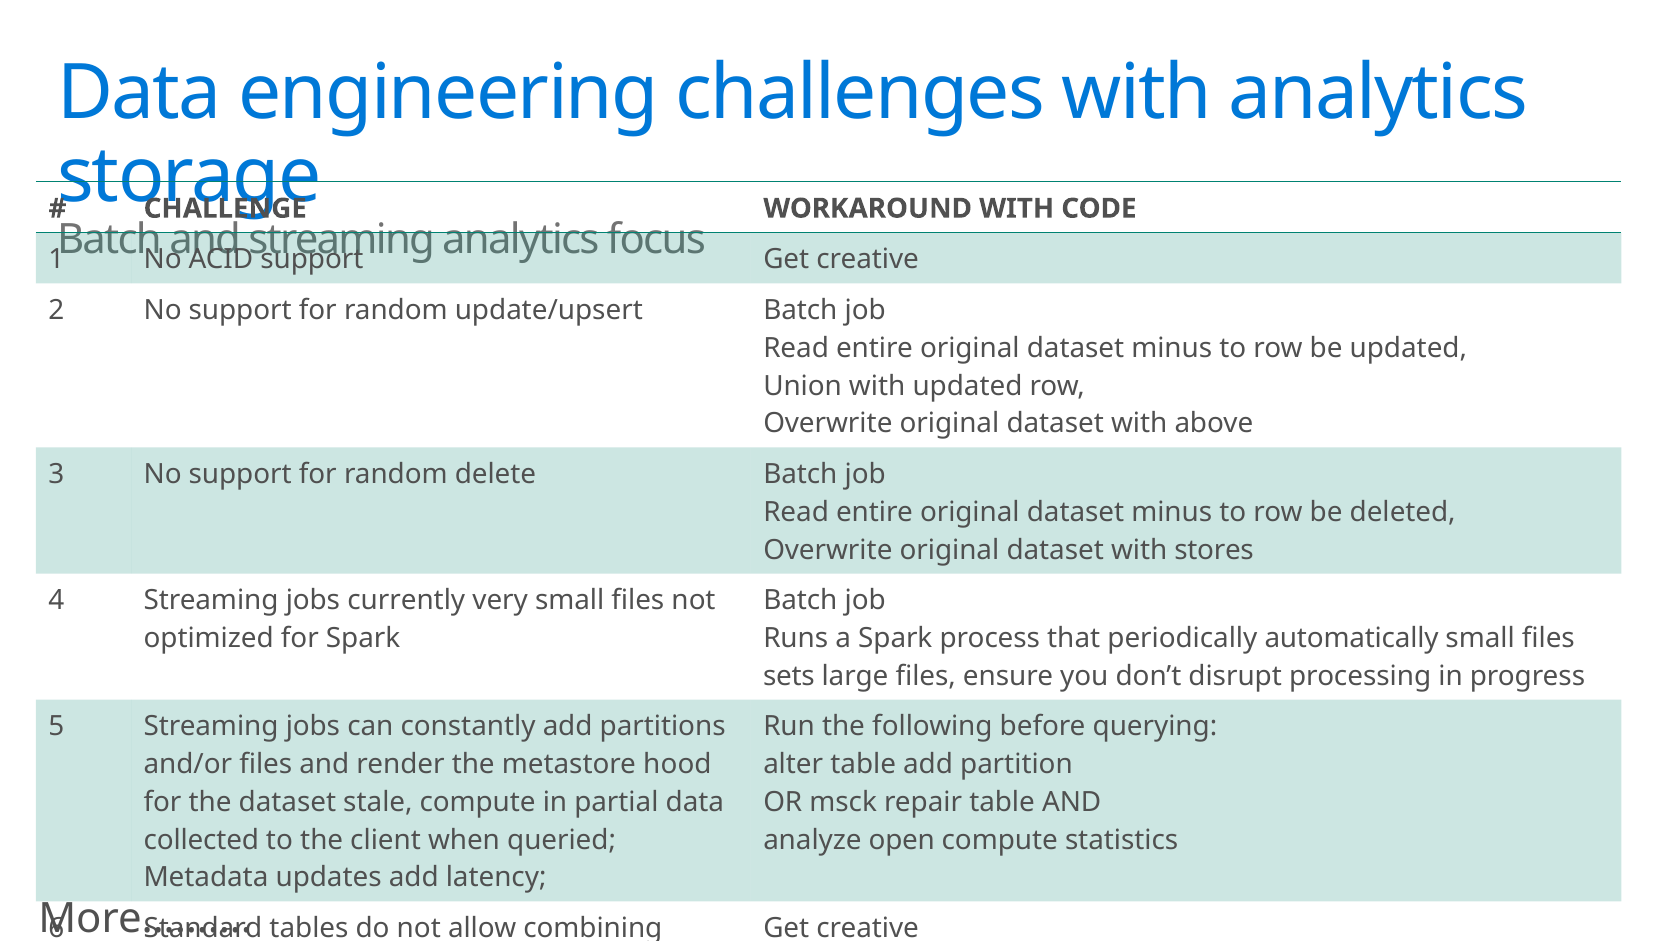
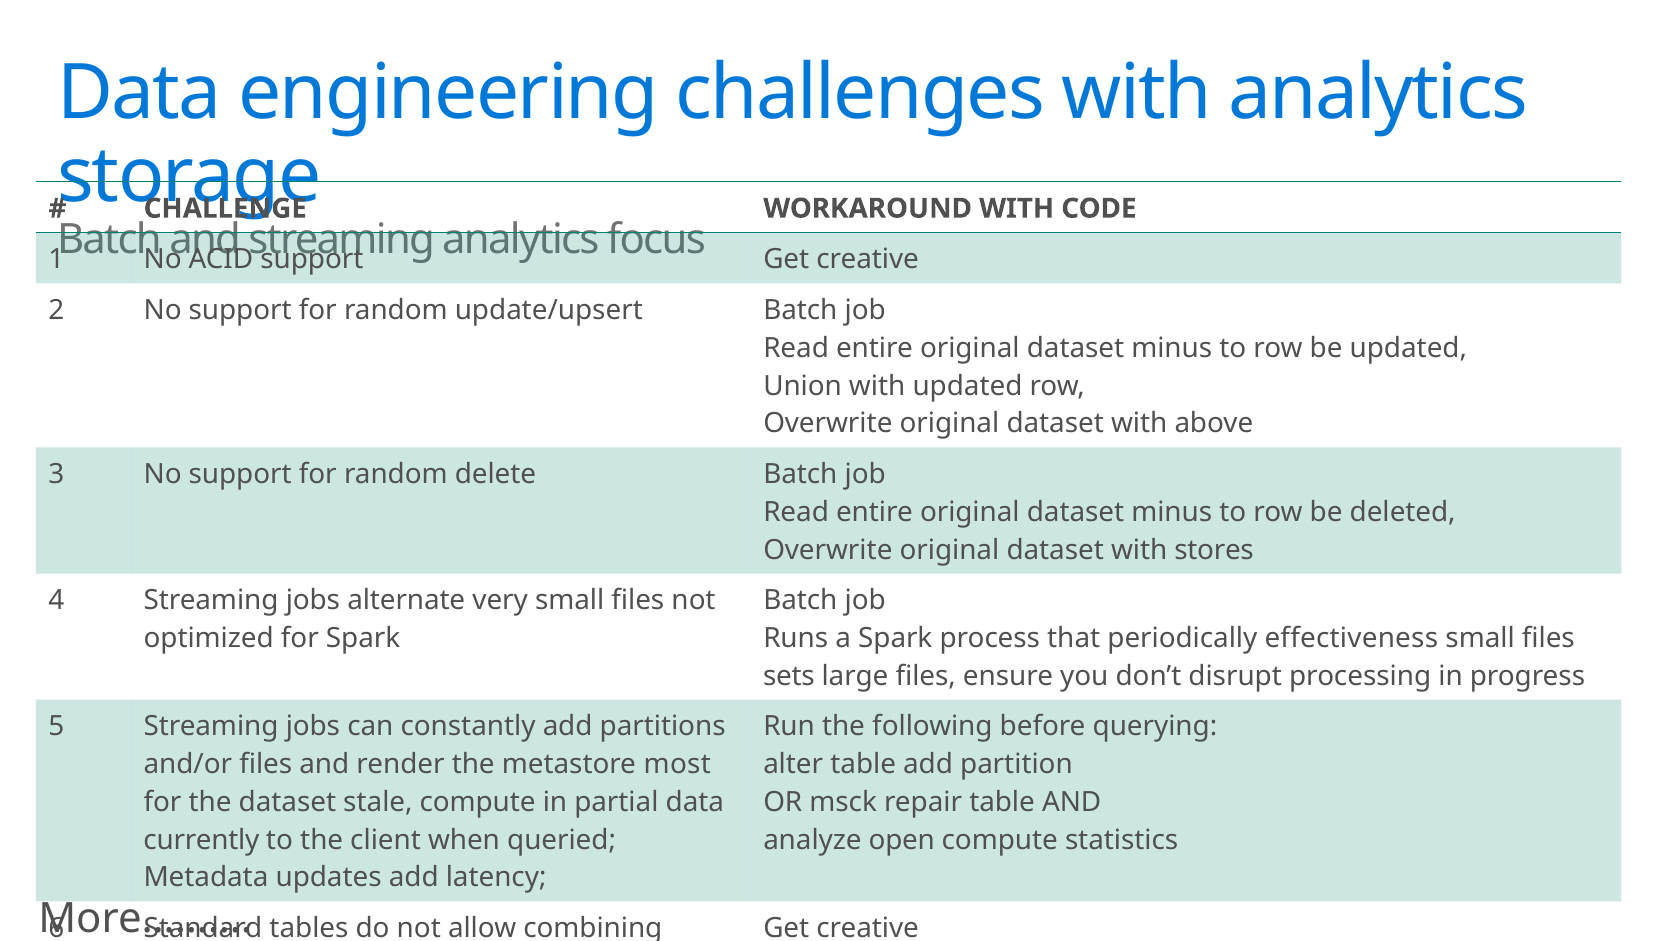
currently: currently -> alternate (406, 601)
automatically: automatically -> effectiveness (1351, 639)
hood: hood -> most (677, 765)
collected: collected -> currently (201, 840)
